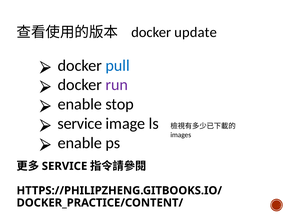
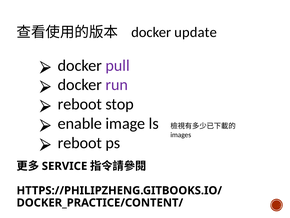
pull colour: blue -> purple (118, 65)
enable: enable -> reboot (80, 104)
service: service -> enable (80, 123)
enable: enable -> reboot (80, 143)
